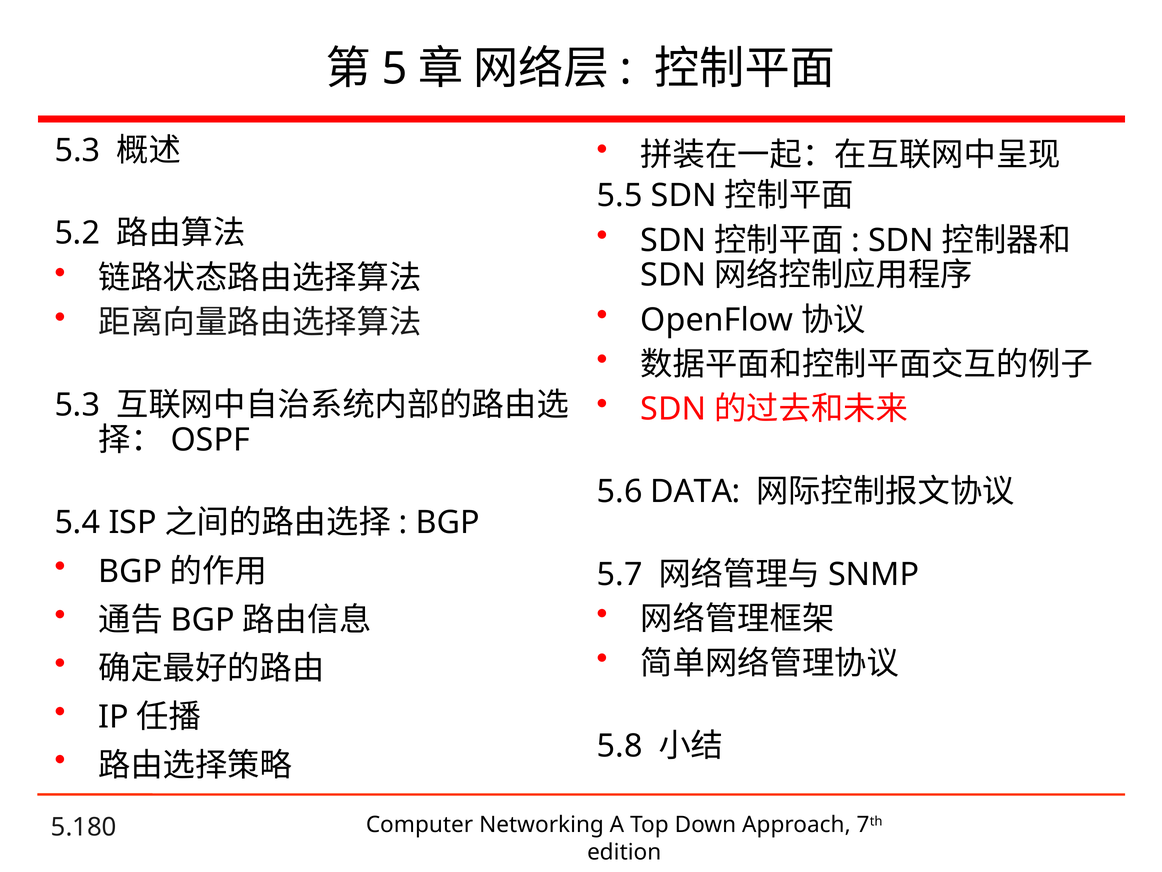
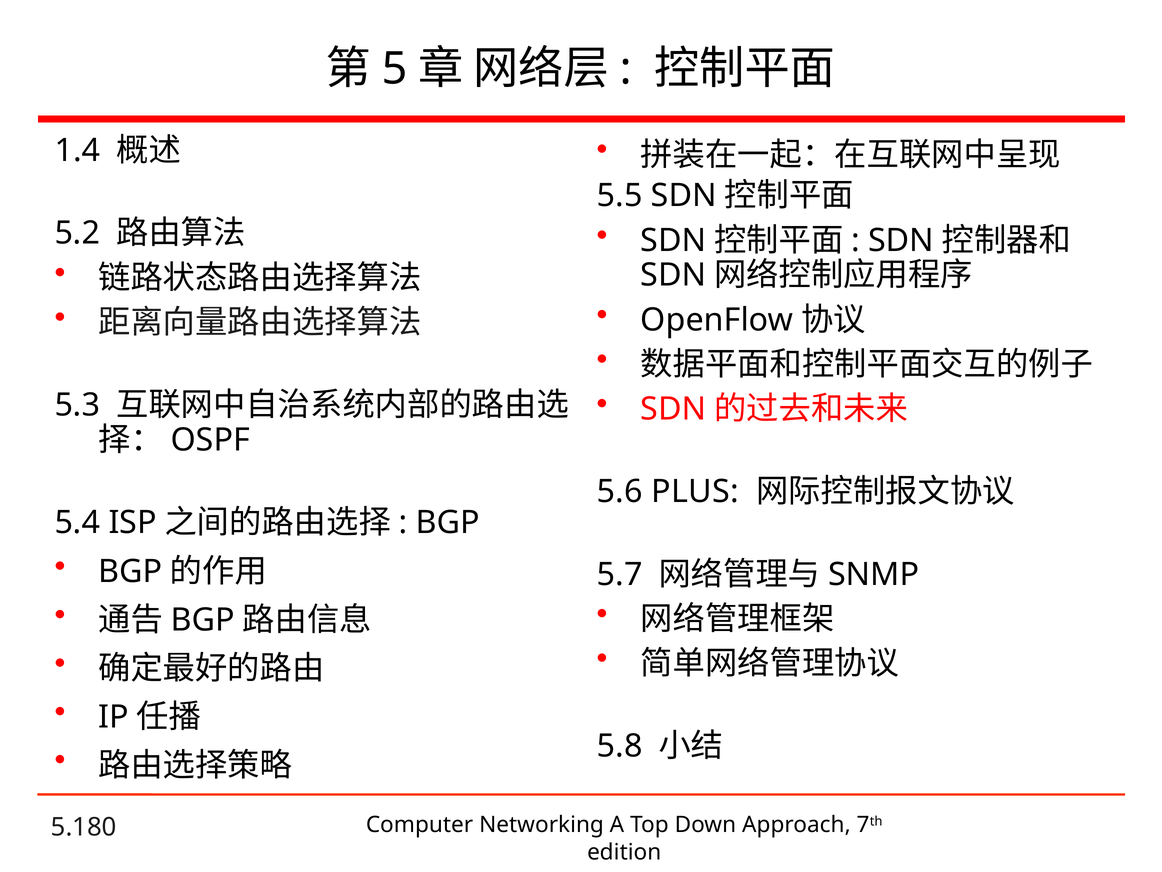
5.3: 5.3 -> 1.4 (77, 151)
DATA: DATA -> PLUS (695, 491)
